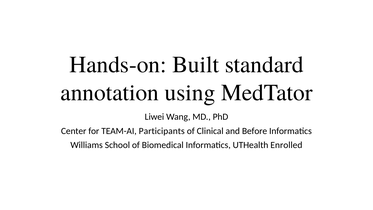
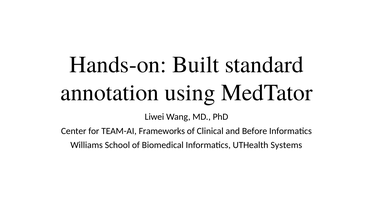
Participants: Participants -> Frameworks (162, 131)
Enrolled: Enrolled -> Systems (286, 145)
